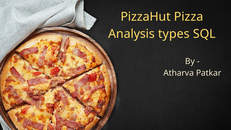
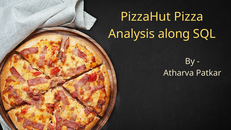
types: types -> along (174, 34)
